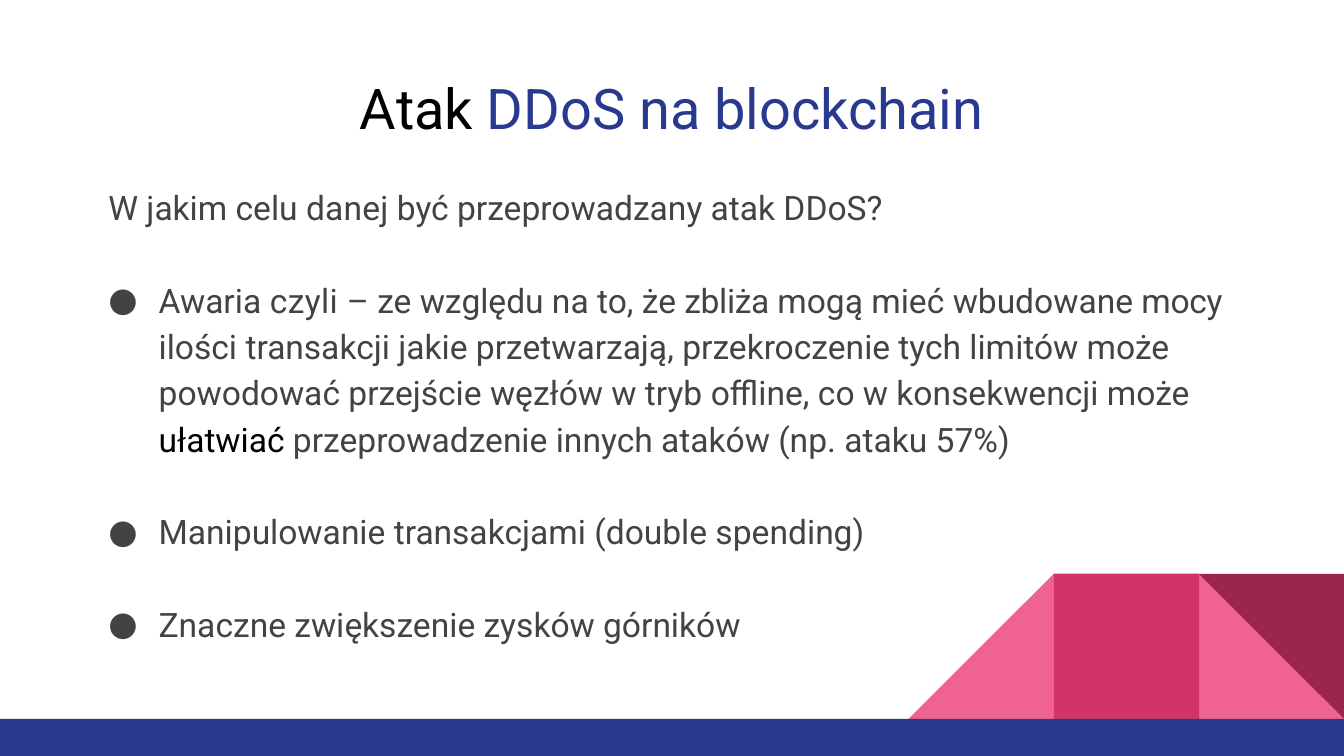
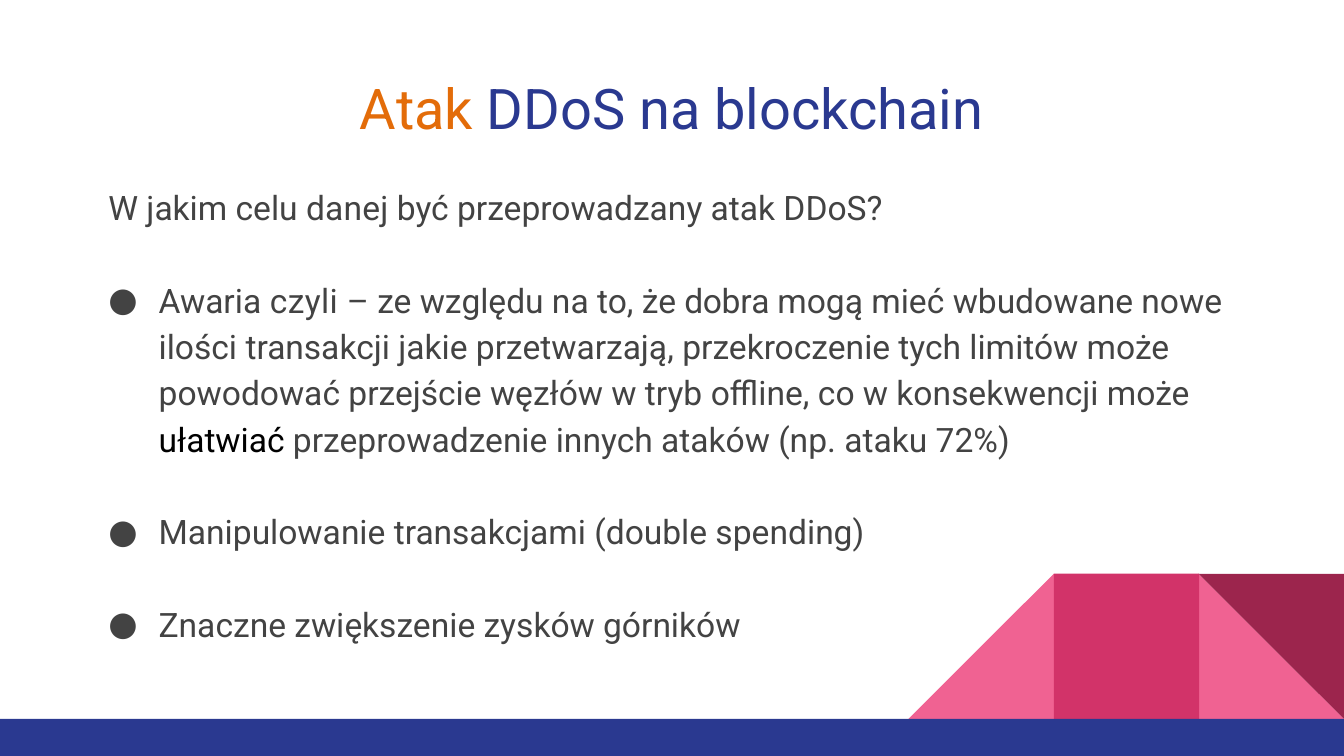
Atak colour: black -> orange (416, 111)
zbliża: zbliża -> dobra (727, 302)
mocy: mocy -> nowe (1182, 302)
57%: 57% -> 72% (973, 441)
